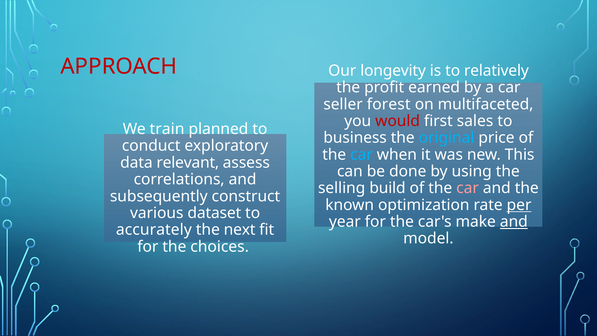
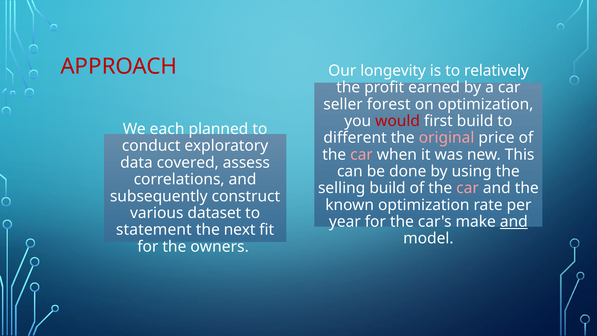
on multifaceted: multifaceted -> optimization (486, 104)
first sales: sales -> build (475, 121)
train: train -> each (167, 129)
business: business -> different (355, 138)
original colour: light blue -> pink (447, 138)
car colour: light blue -> pink (362, 154)
relevant: relevant -> covered (188, 163)
per underline: present -> none (519, 205)
accurately: accurately -> statement (154, 230)
choices: choices -> owners (220, 246)
